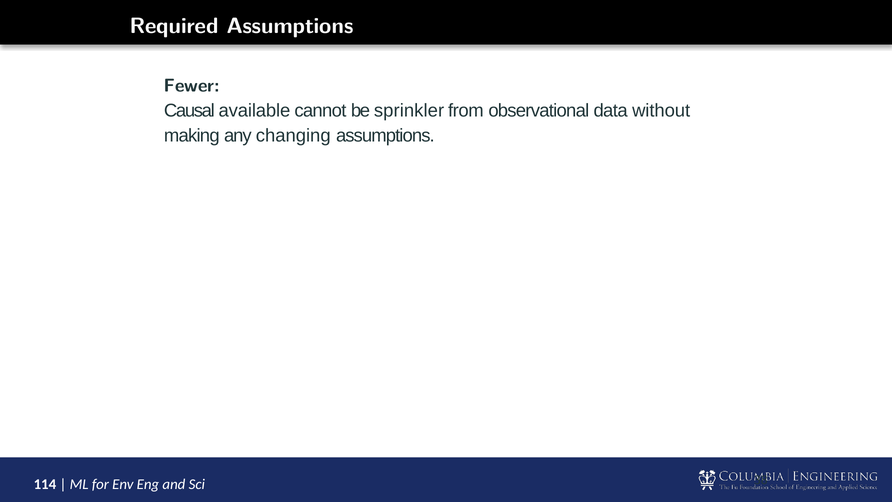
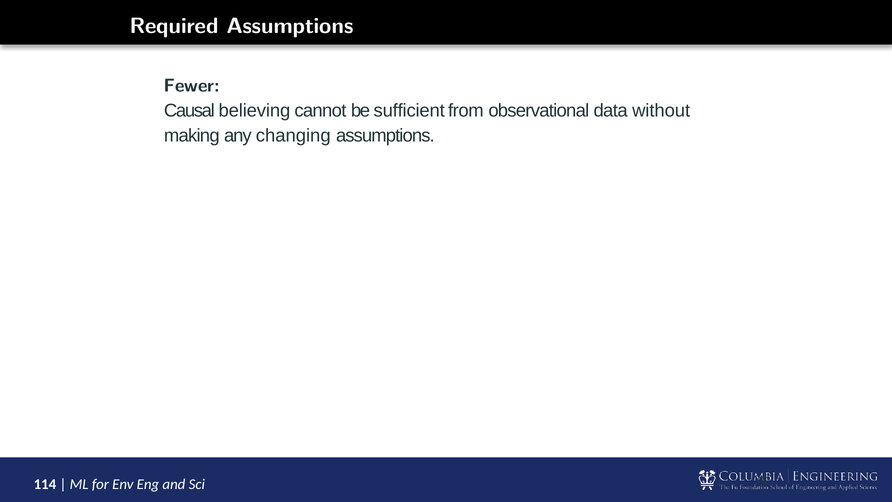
available: available -> believing (254, 111)
sprinkler: sprinkler -> sufficient (409, 111)
